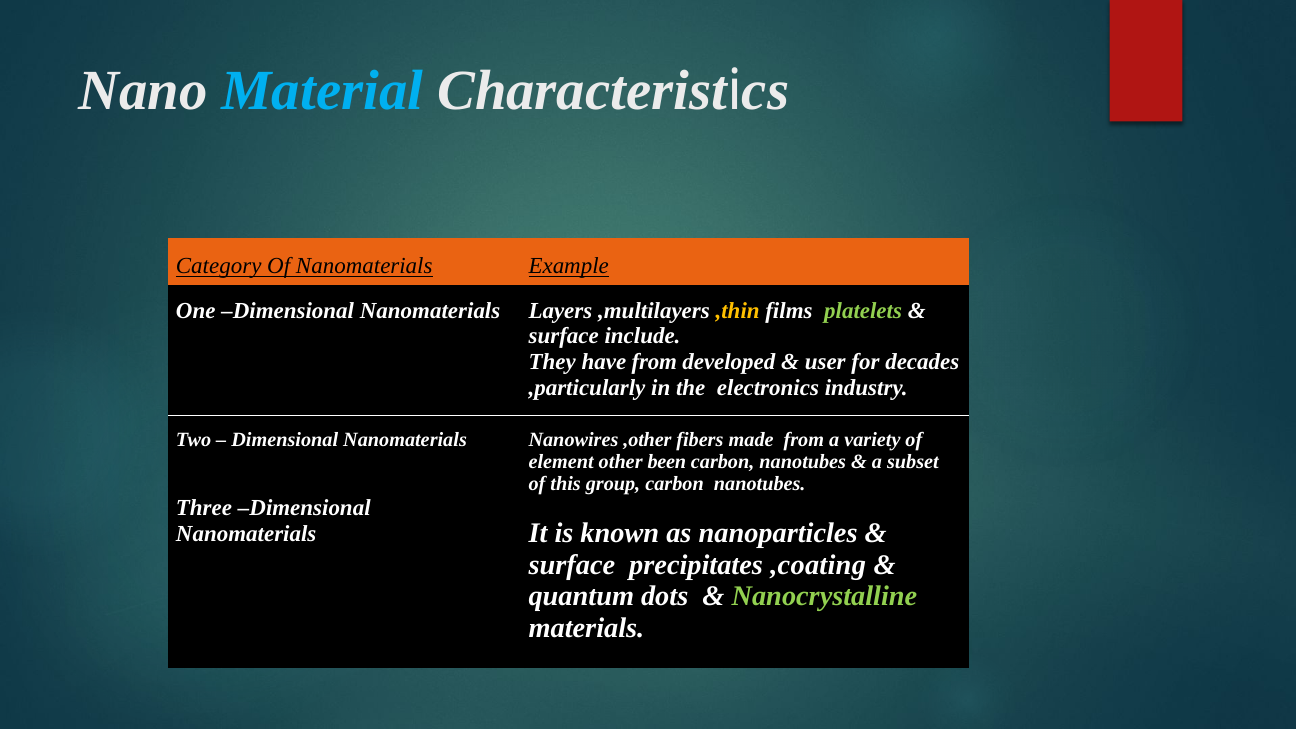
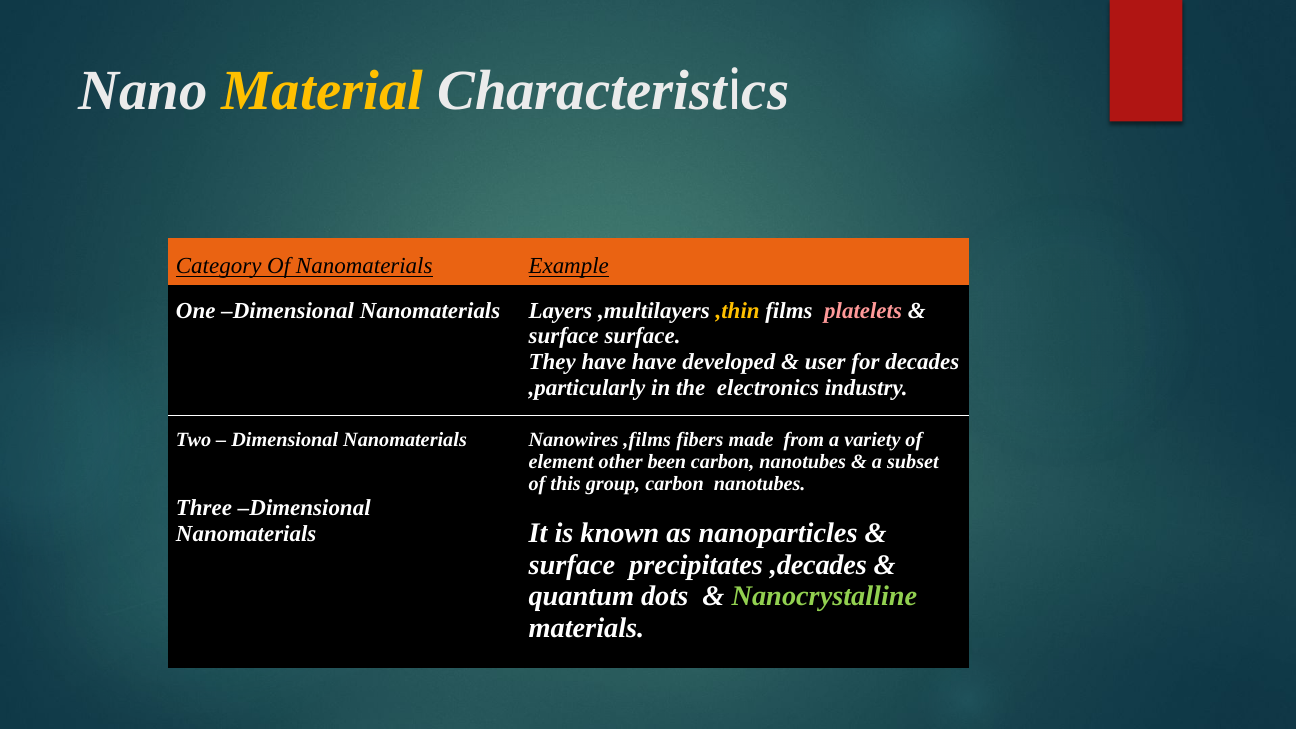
Material colour: light blue -> yellow (322, 91)
platelets colour: light green -> pink (863, 311)
surface include: include -> surface (643, 336)
have from: from -> have (654, 362)
,other: ,other -> ,films (647, 440)
,coating: ,coating -> ,decades (818, 565)
